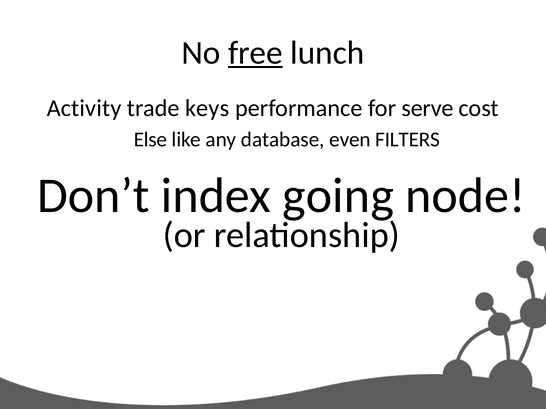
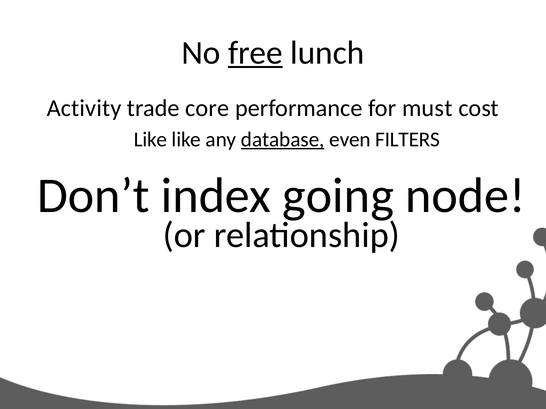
keys: keys -> core (207, 108)
serve: serve -> must (427, 108)
Else: Else -> Like (150, 140)
database underline: none -> present (283, 140)
